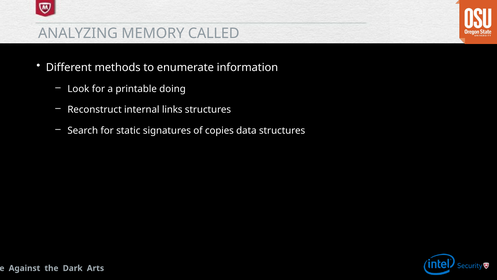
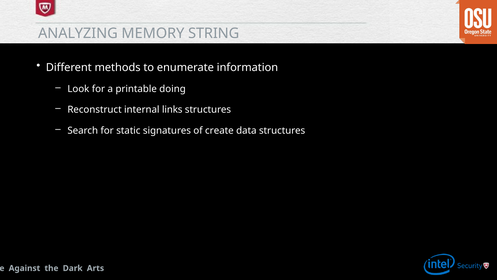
CALLED: CALLED -> STRING (214, 33)
copies: copies -> create (219, 130)
